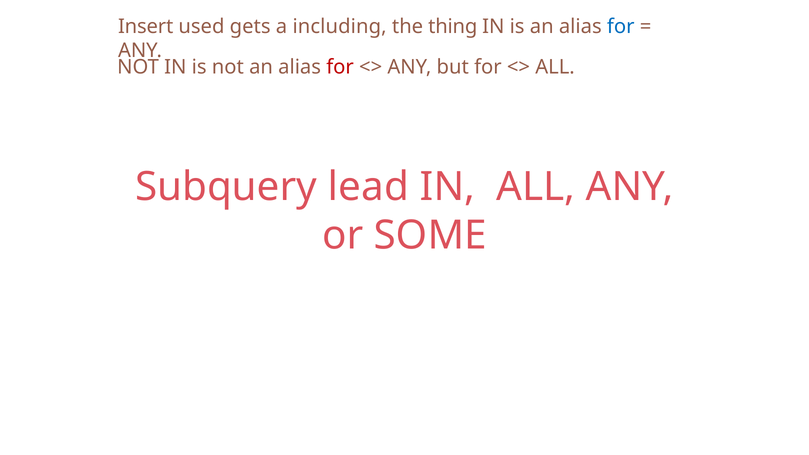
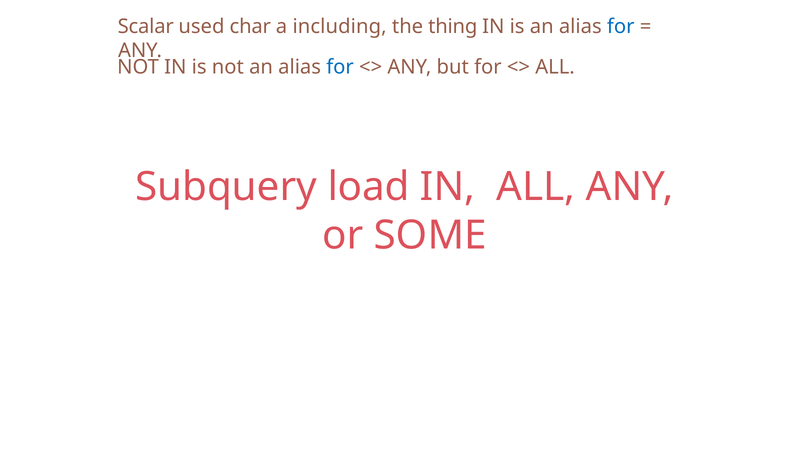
Insert: Insert -> Scalar (146, 26)
gets: gets -> char (250, 26)
for colour: red -> blue (340, 67)
lead: lead -> load (369, 187)
